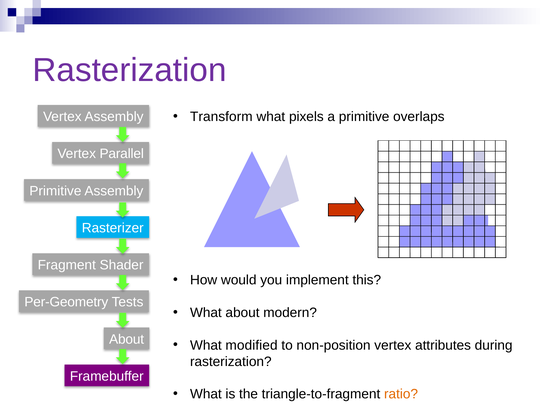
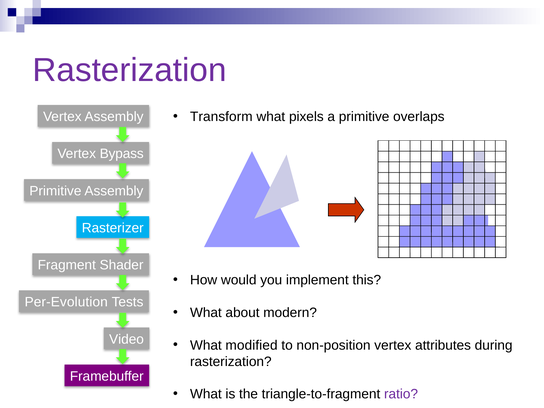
Parallel: Parallel -> Bypass (122, 154)
Per-Geometry: Per-Geometry -> Per-Evolution (66, 302)
About: About -> Video (127, 339)
ratio colour: orange -> purple (401, 394)
